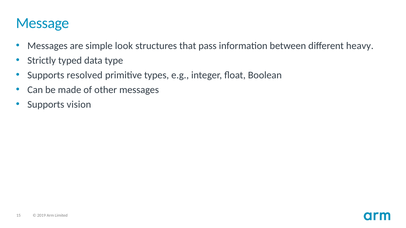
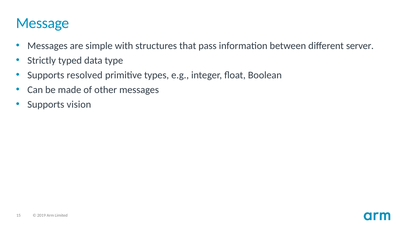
look: look -> with (124, 46)
heavy: heavy -> server (360, 46)
